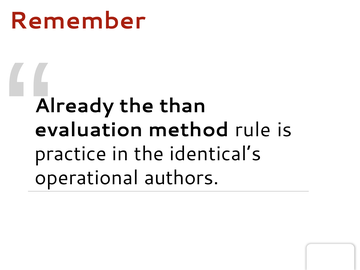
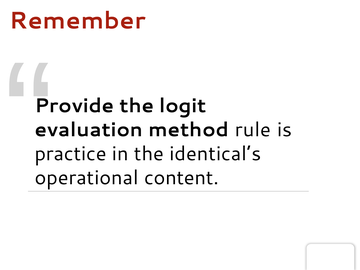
Already: Already -> Provide (74, 106)
than: than -> logit (183, 106)
authors: authors -> content (181, 178)
